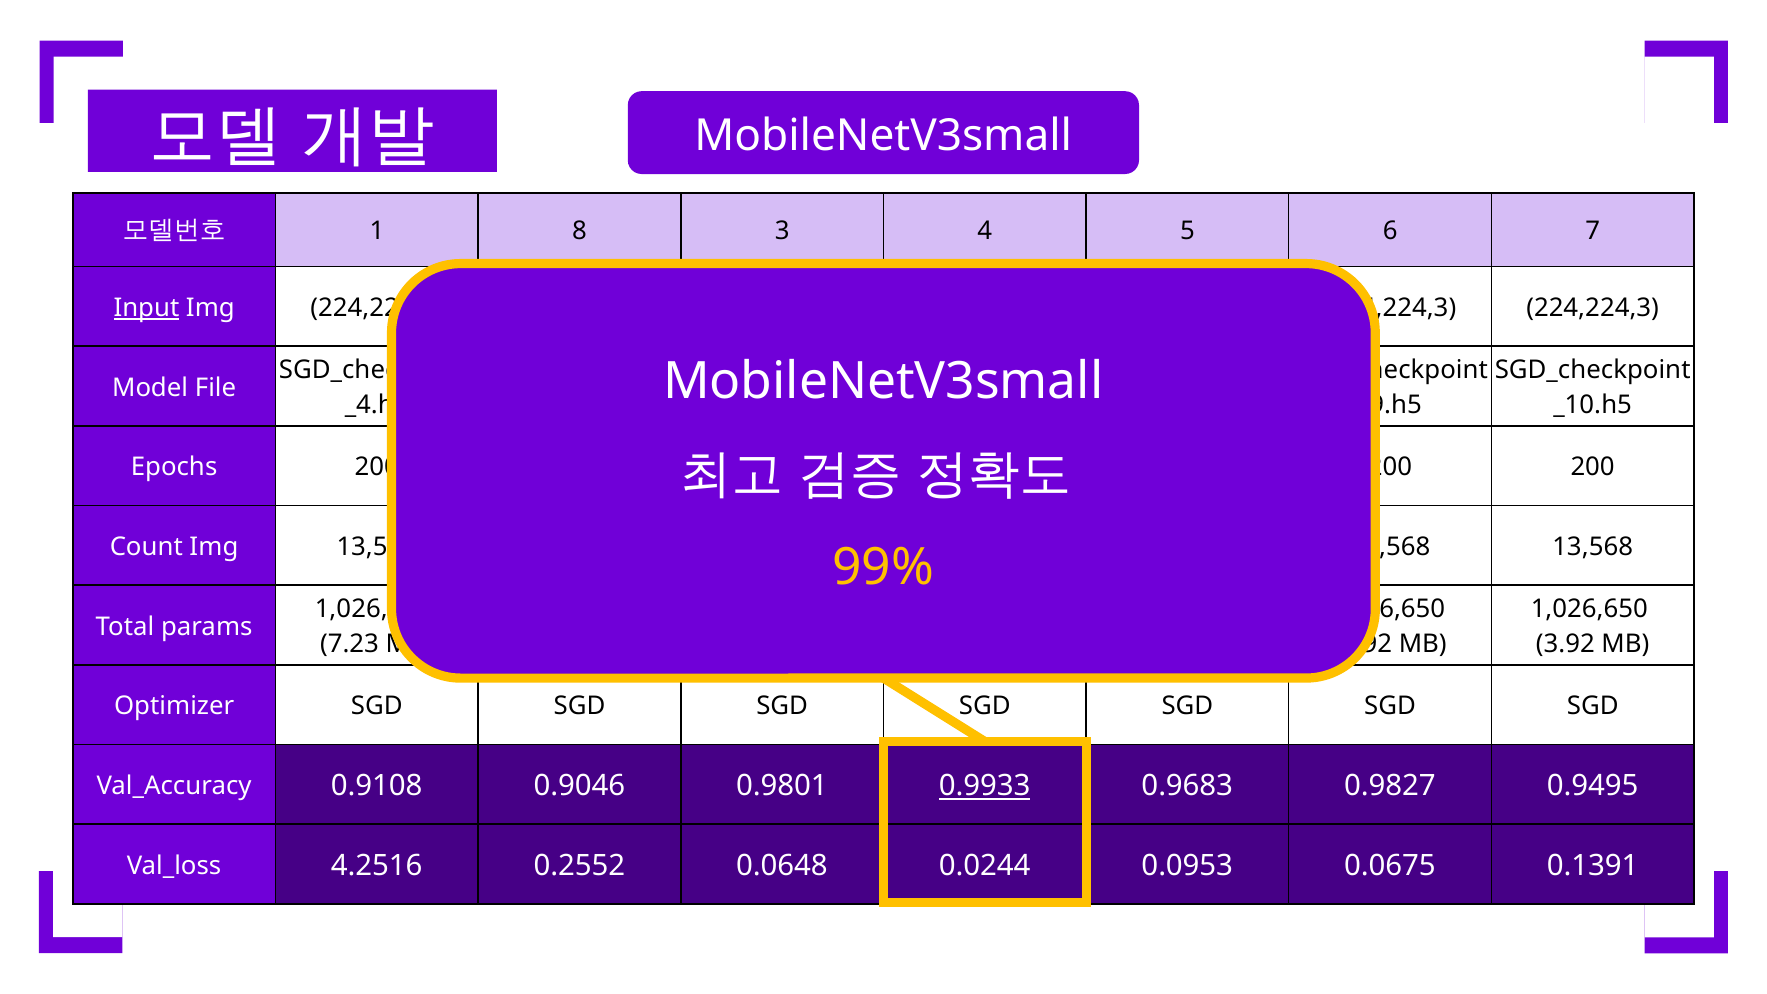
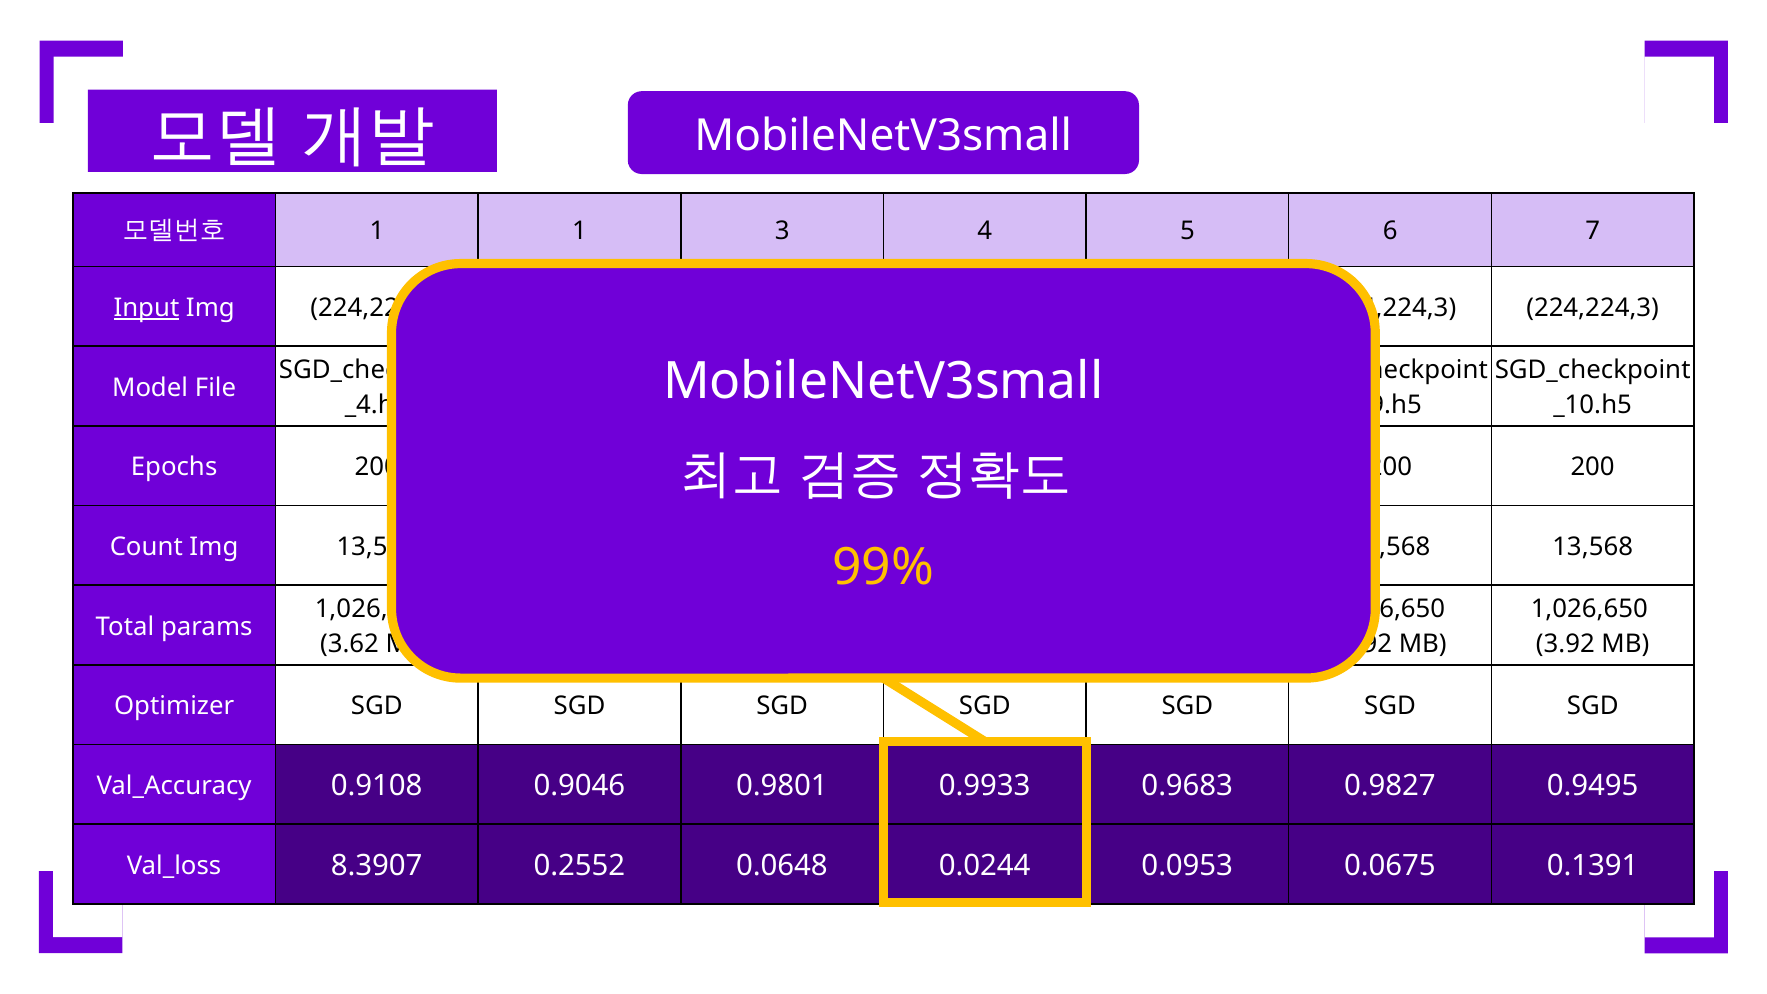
1 8: 8 -> 1 (580, 231)
7.23: 7.23 -> 3.62 (349, 644)
0.9933 underline: present -> none (985, 786)
4.2516: 4.2516 -> 8.3907 (377, 866)
